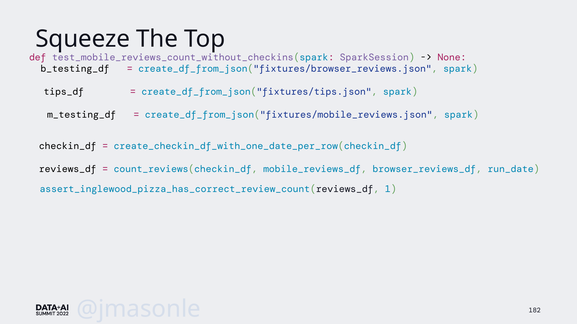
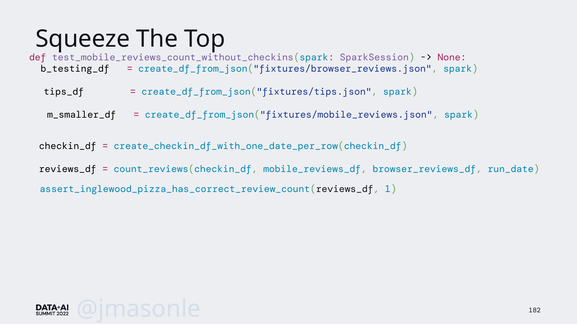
m_testing_df: m_testing_df -> m_smaller_df (82, 115)
